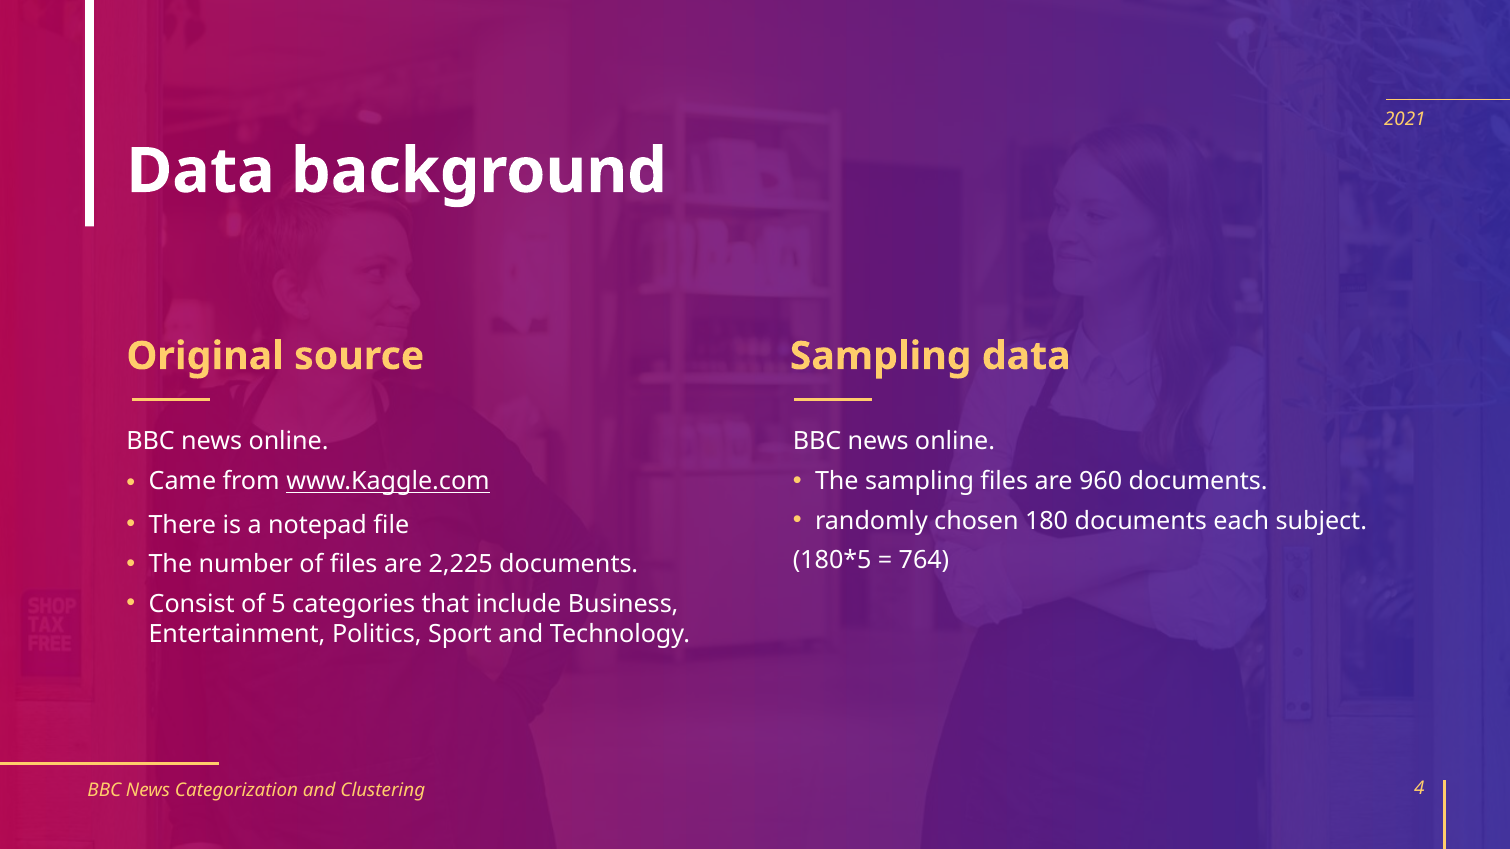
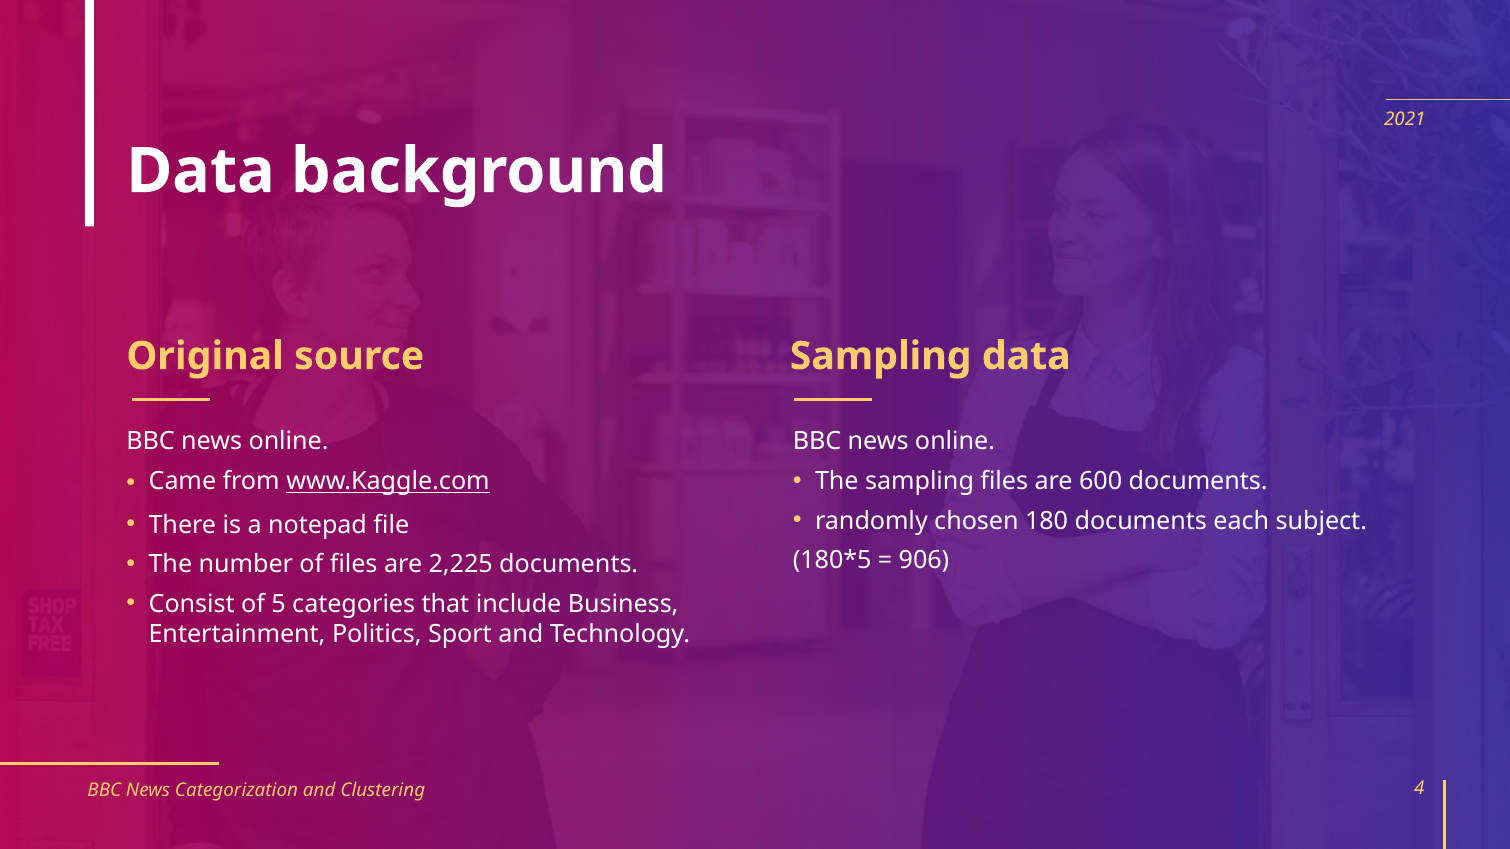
960: 960 -> 600 (1101, 482)
764: 764 -> 906 (924, 561)
